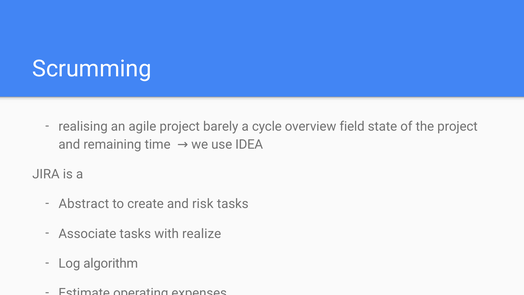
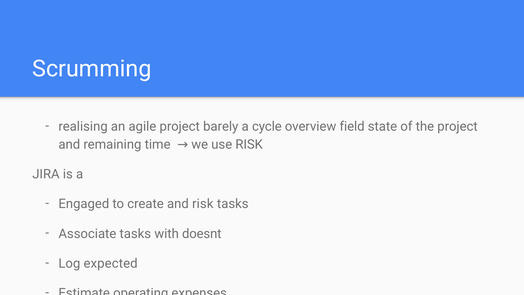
use IDEA: IDEA -> RISK (249, 144)
Abstract: Abstract -> Engaged (84, 204)
realize: realize -> doesnt (202, 234)
algorithm: algorithm -> expected (111, 263)
